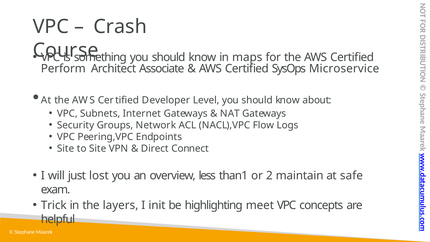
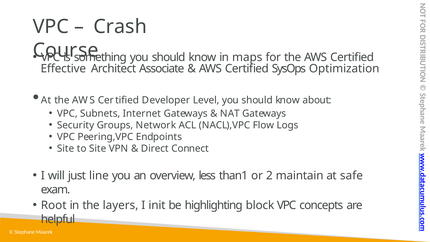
Perform: Perform -> Effective (63, 69)
Microservice: Microservice -> Optimization (344, 69)
lost: lost -> line (99, 176)
Trick: Trick -> Root (54, 205)
meet: meet -> block (260, 205)
